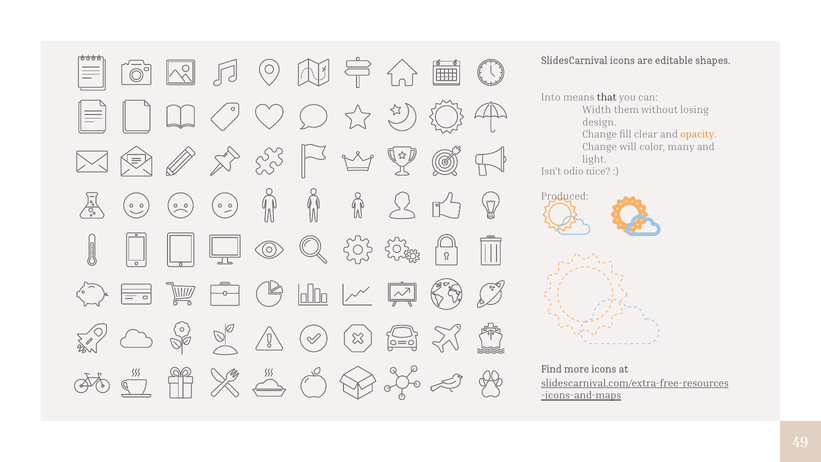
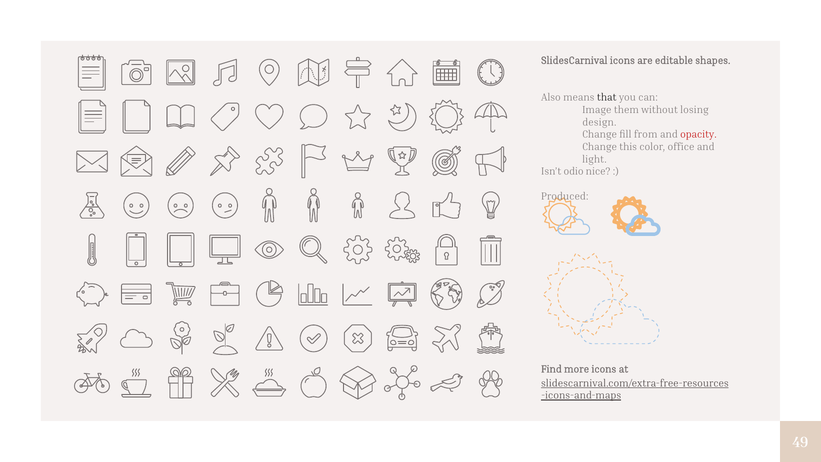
Into: Into -> Also (551, 97)
Width: Width -> Image (597, 110)
clear: clear -> from (646, 134)
opacity colour: orange -> red (699, 134)
will: will -> this (628, 147)
many: many -> office (681, 147)
